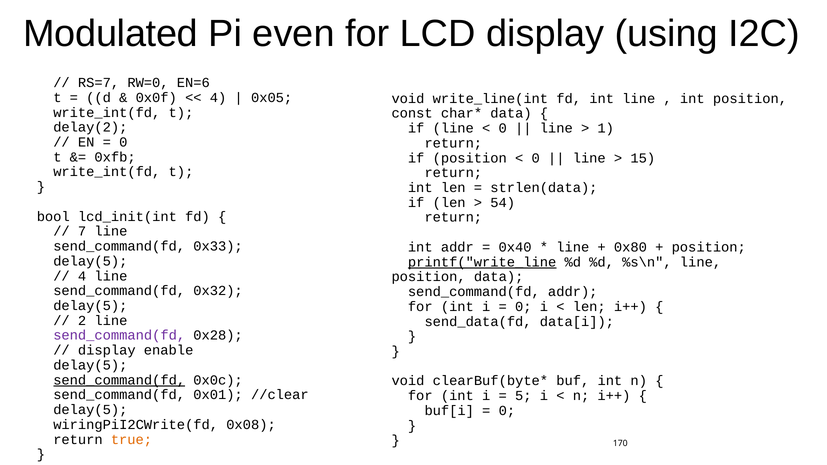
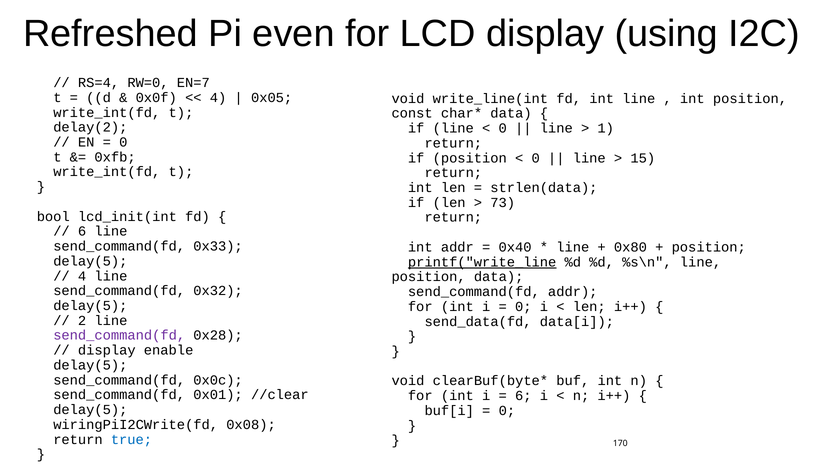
Modulated: Modulated -> Refreshed (110, 34)
RS=7: RS=7 -> RS=4 (99, 83)
EN=6: EN=6 -> EN=7 (193, 83)
54: 54 -> 73 (503, 203)
7: 7 -> 6 (82, 231)
send_command(fd underline: present -> none (119, 380)
5: 5 -> 6 (523, 396)
true colour: orange -> blue (131, 440)
